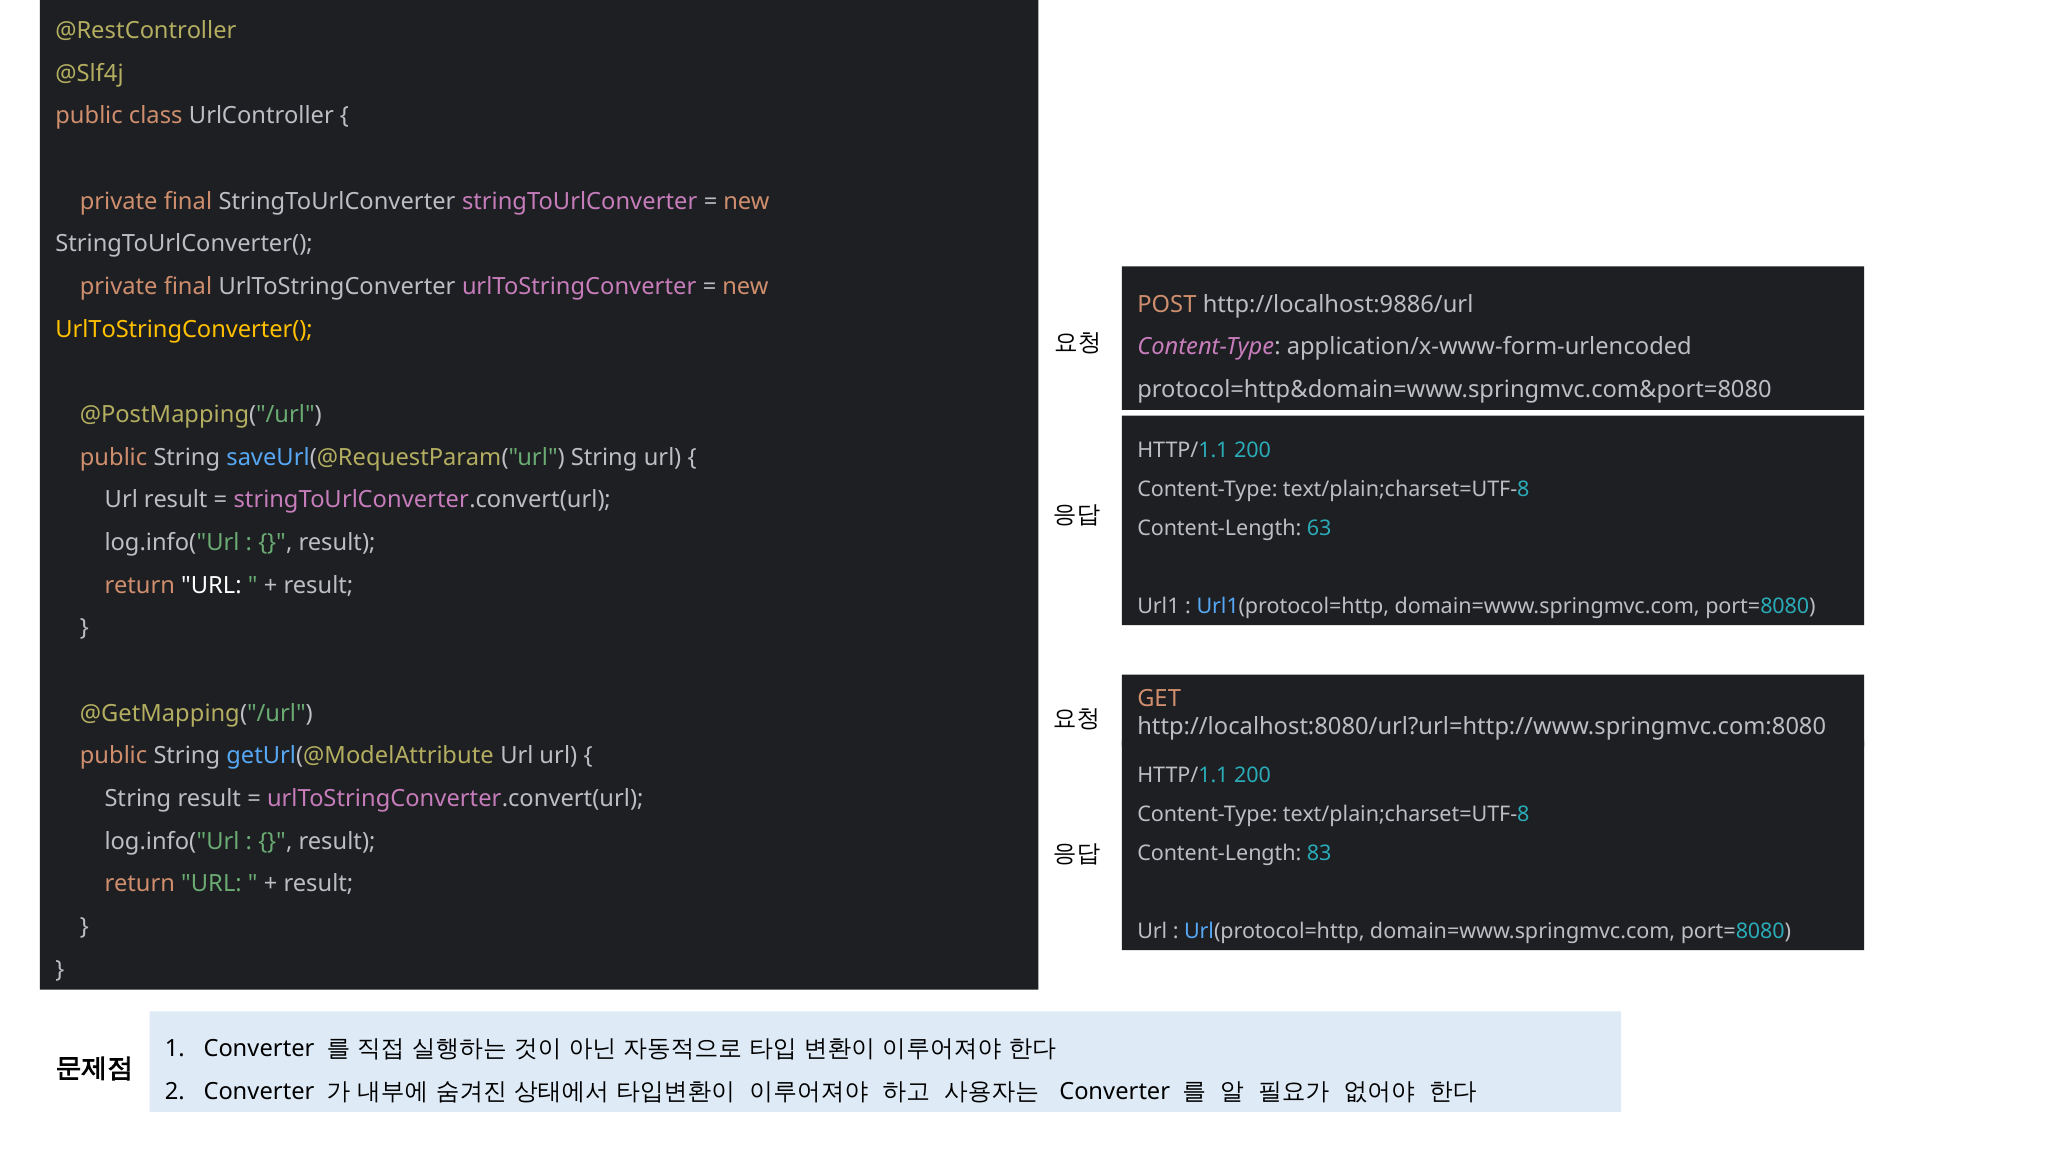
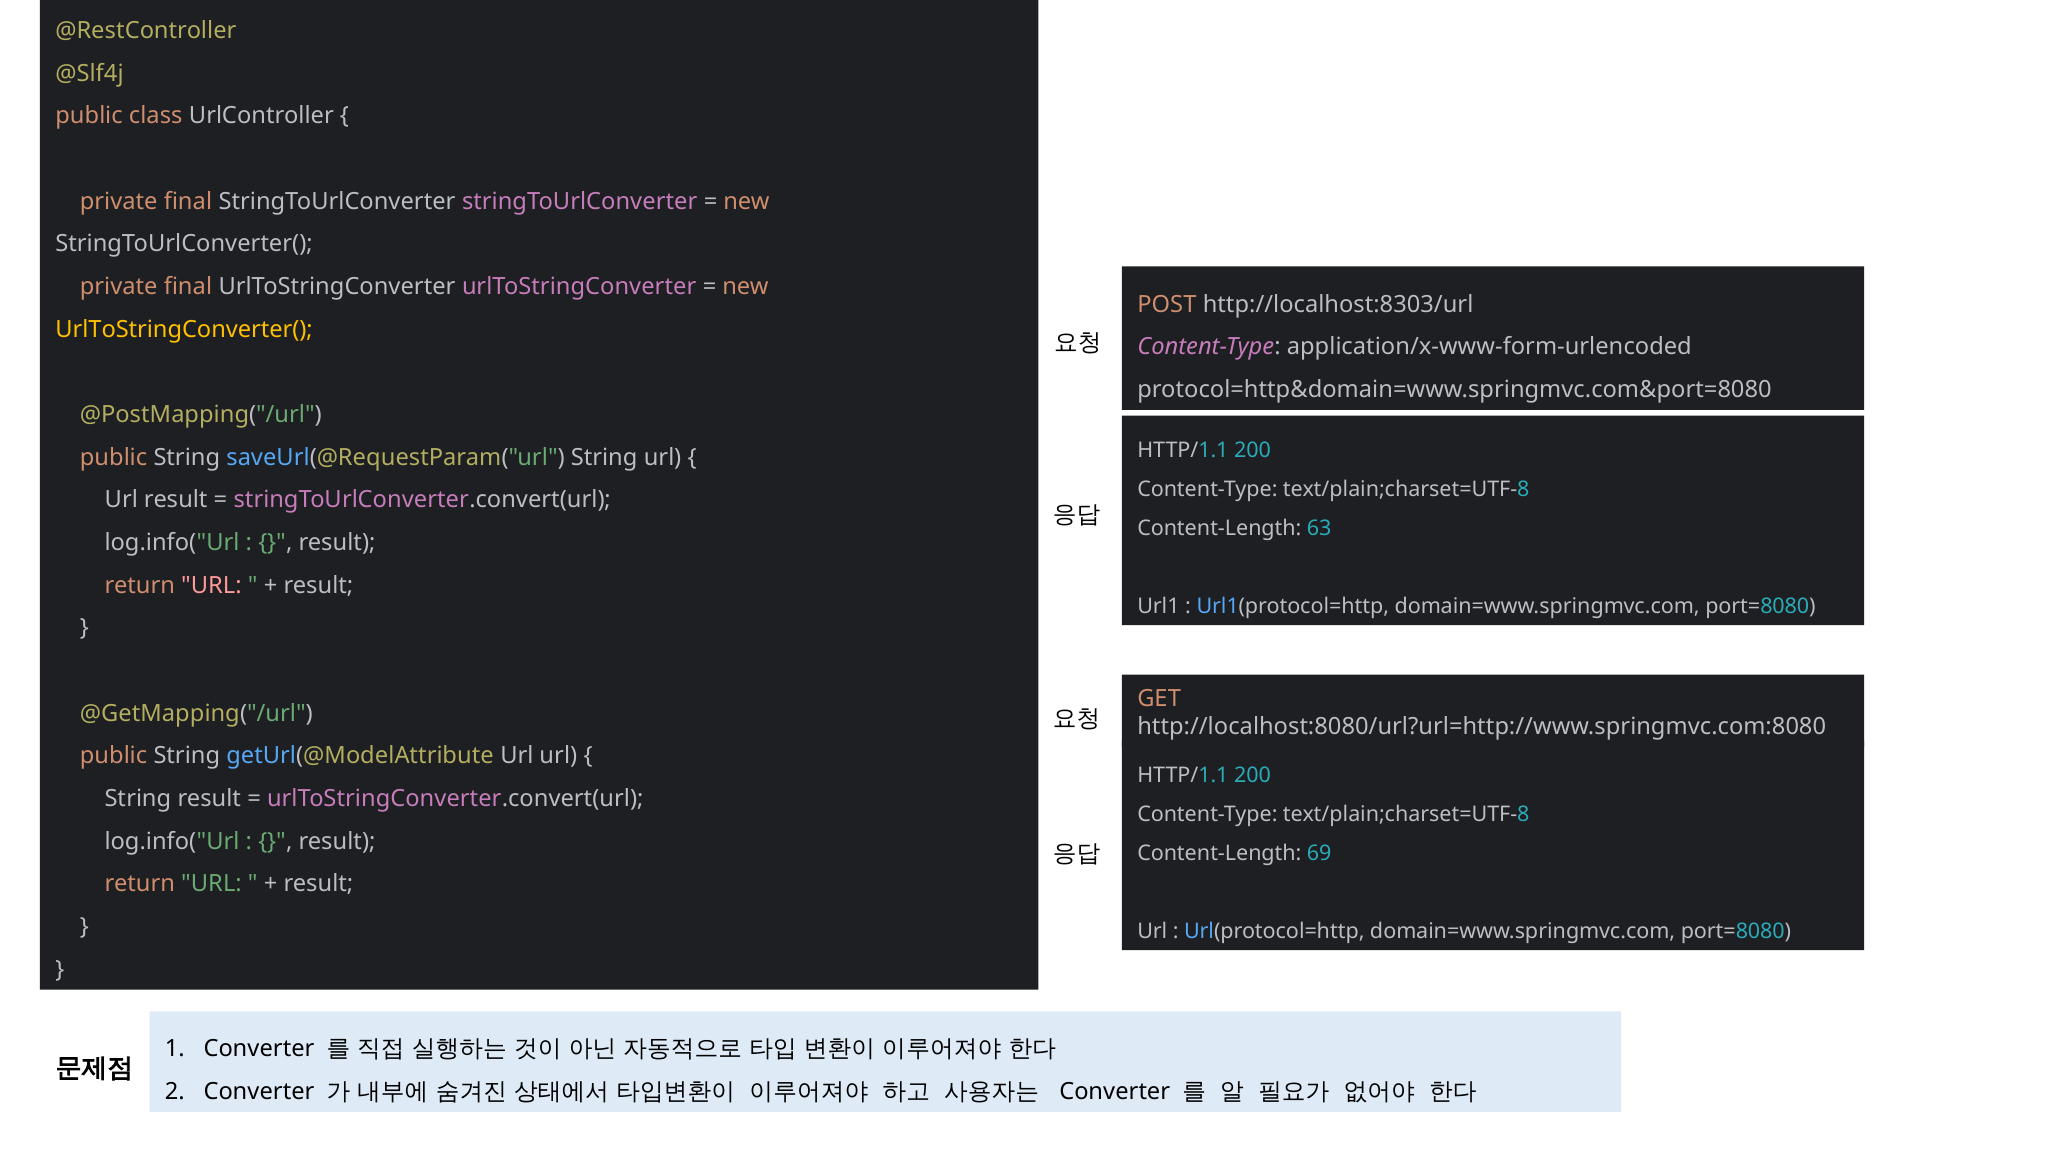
http://localhost:9886/url: http://localhost:9886/url -> http://localhost:8303/url (1338, 304)
URL colour: white -> pink (211, 585)
83: 83 -> 69 (1319, 853)
